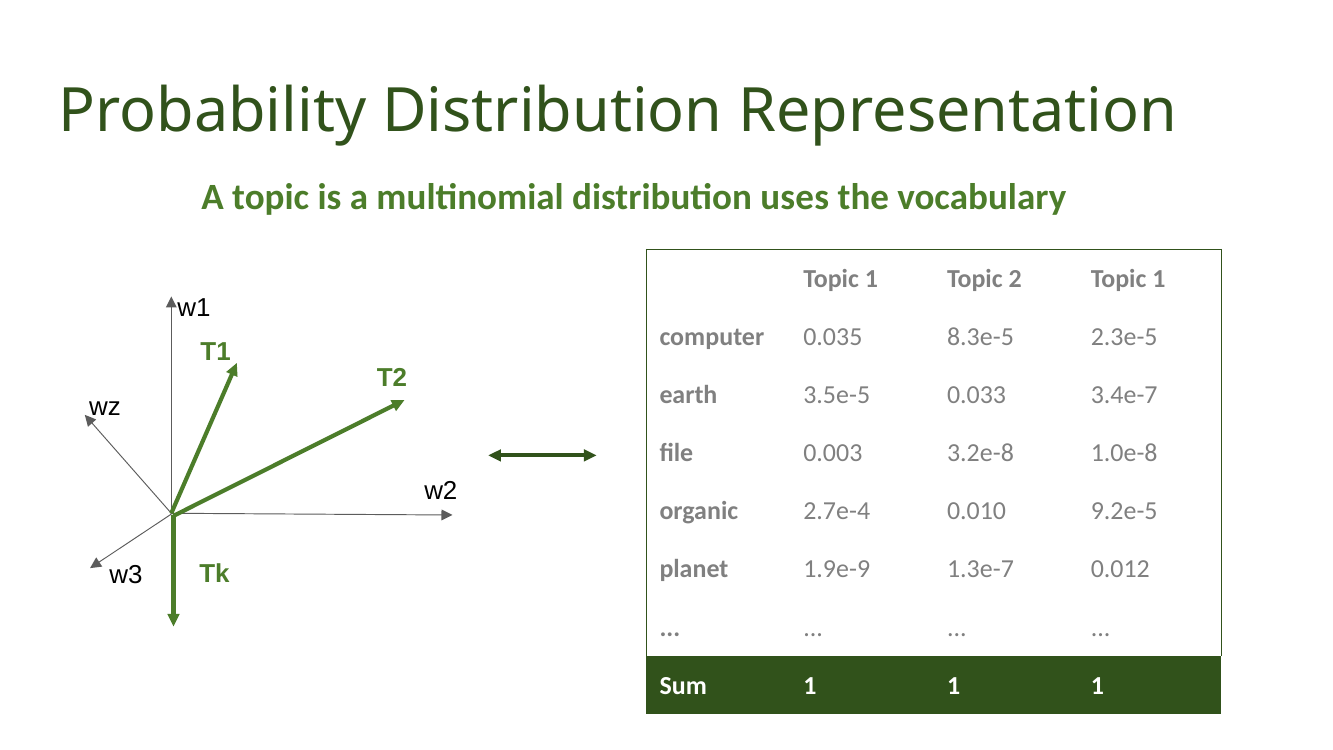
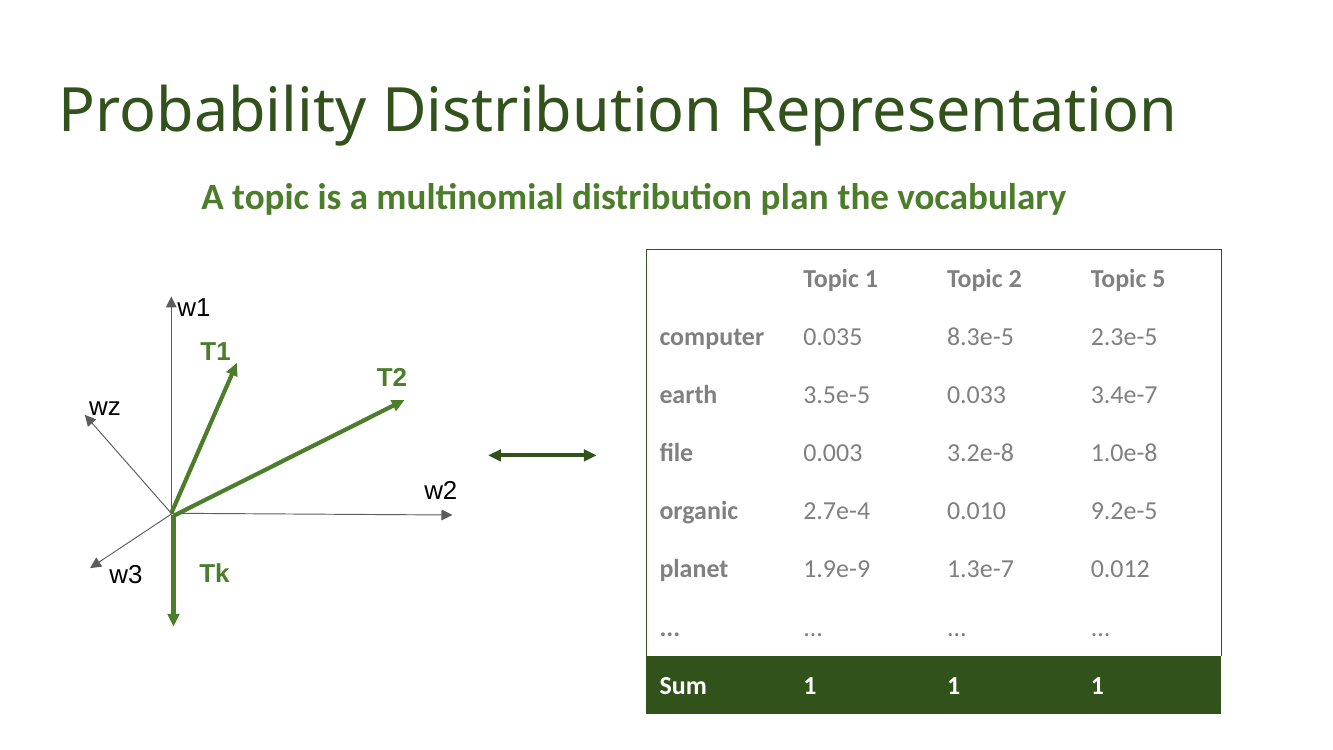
uses: uses -> plan (795, 197)
2 Topic 1: 1 -> 5 (1159, 279)
